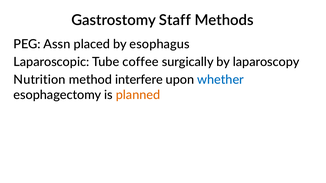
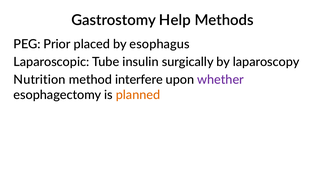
Staff: Staff -> Help (175, 20)
Assn: Assn -> Prior (57, 44)
coffee: coffee -> insulin (141, 62)
whether colour: blue -> purple (220, 80)
